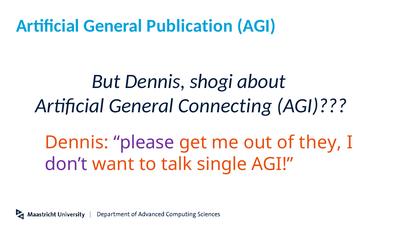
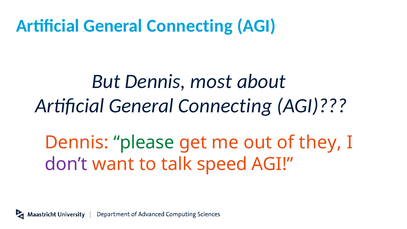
Publication: Publication -> Connecting (190, 26)
shogi: shogi -> most (211, 81)
please colour: purple -> green (144, 142)
single: single -> speed (222, 164)
